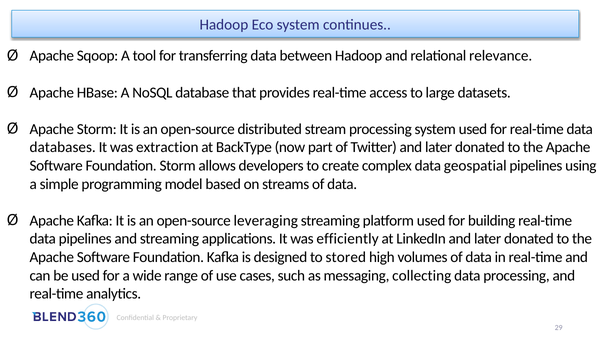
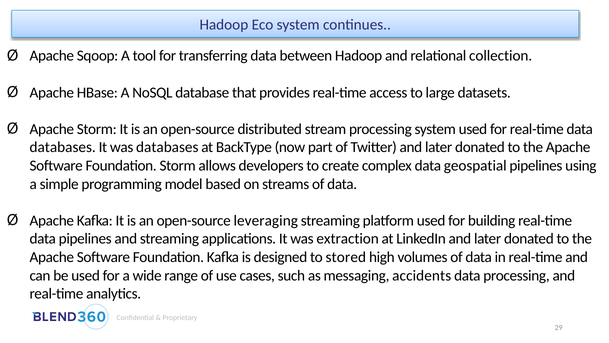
relevance: relevance -> collection (501, 56)
was extraction: extraction -> databases (167, 147)
efficiently: efficiently -> extraction (348, 239)
collecting: collecting -> accidents (422, 275)
